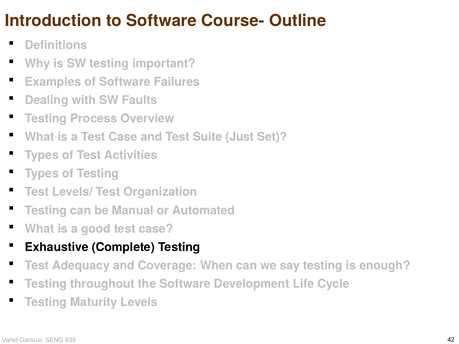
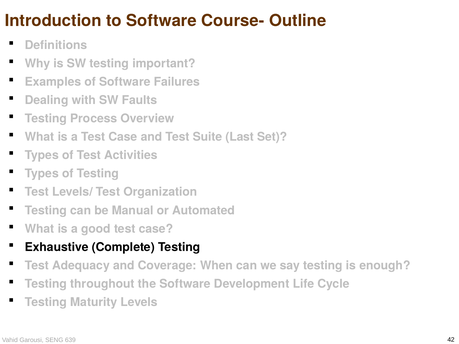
Just: Just -> Last (240, 137)
